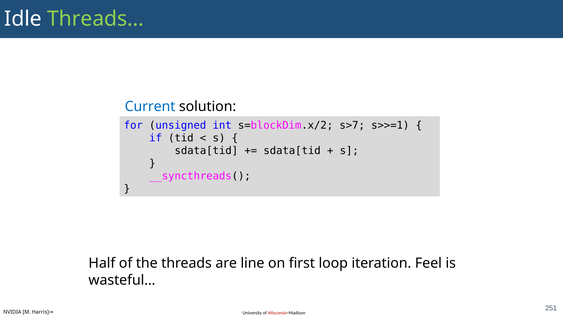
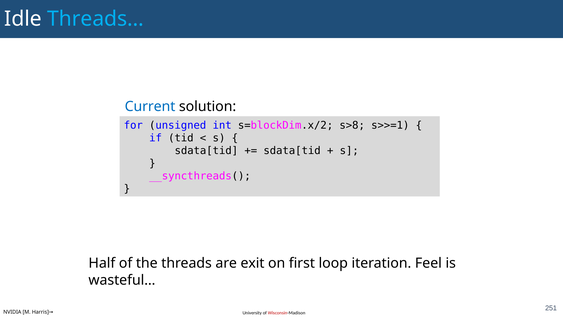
Threads… colour: light green -> light blue (95, 19)
s>7: s>7 -> s>8 (352, 125)
line: line -> exit (252, 263)
